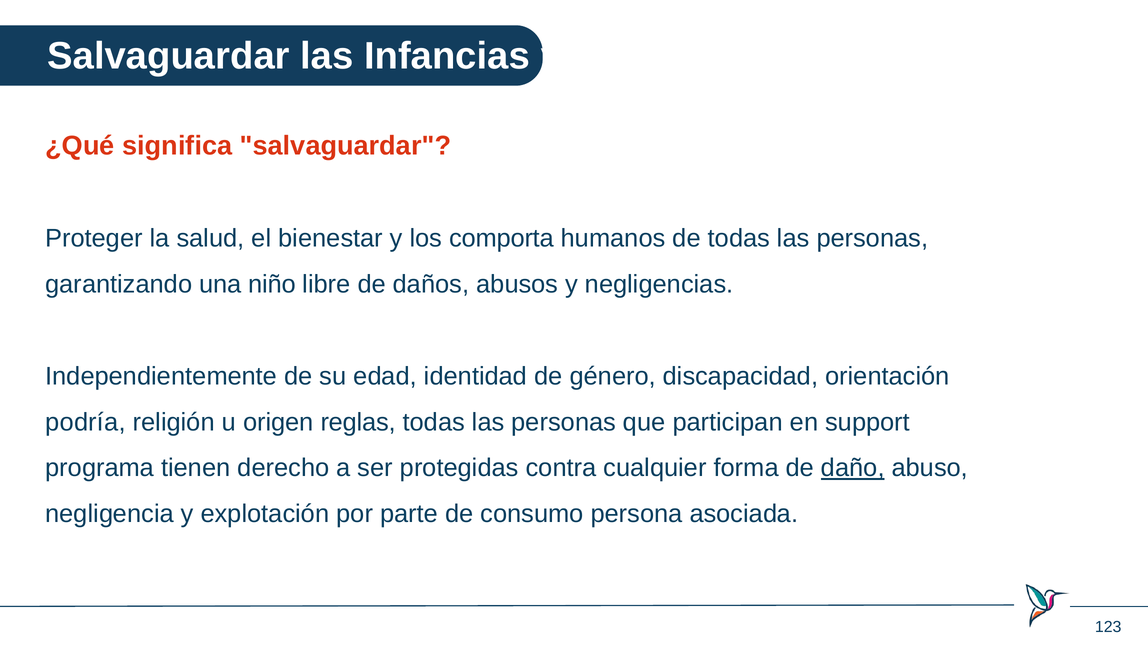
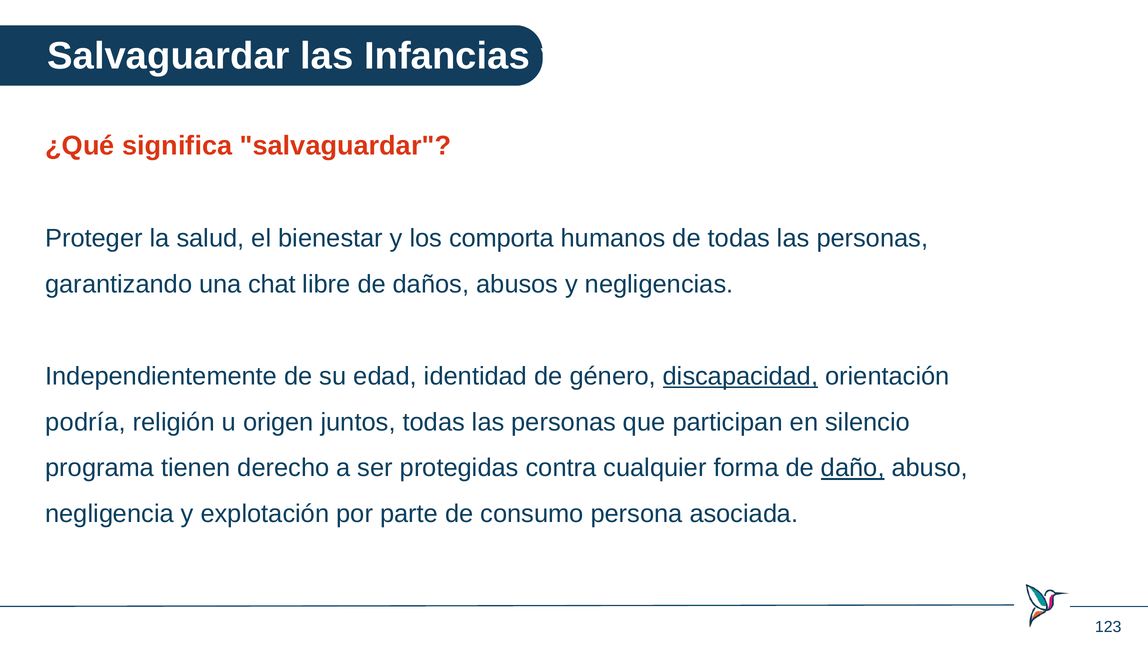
niño: niño -> chat (272, 284)
discapacidad underline: none -> present (741, 376)
reglas: reglas -> juntos (358, 422)
support: support -> silencio (868, 422)
